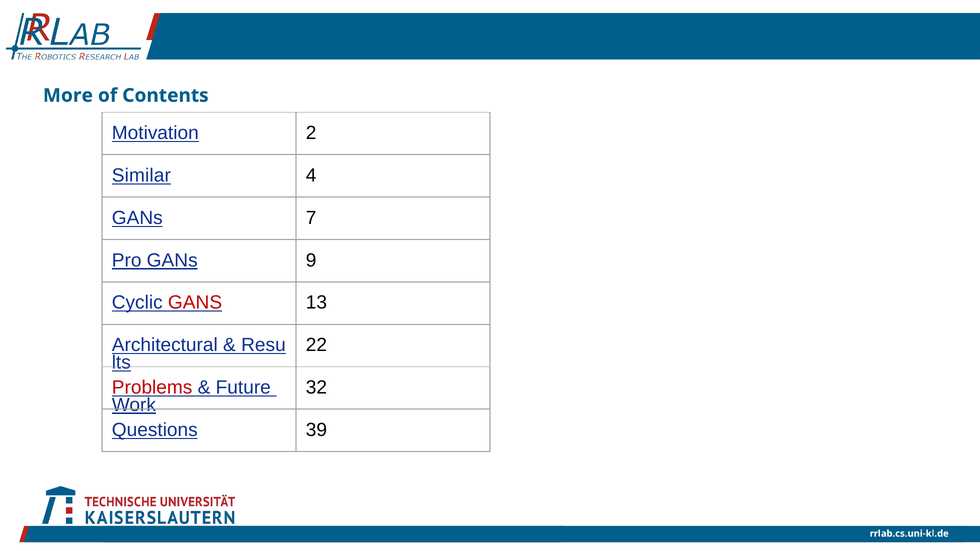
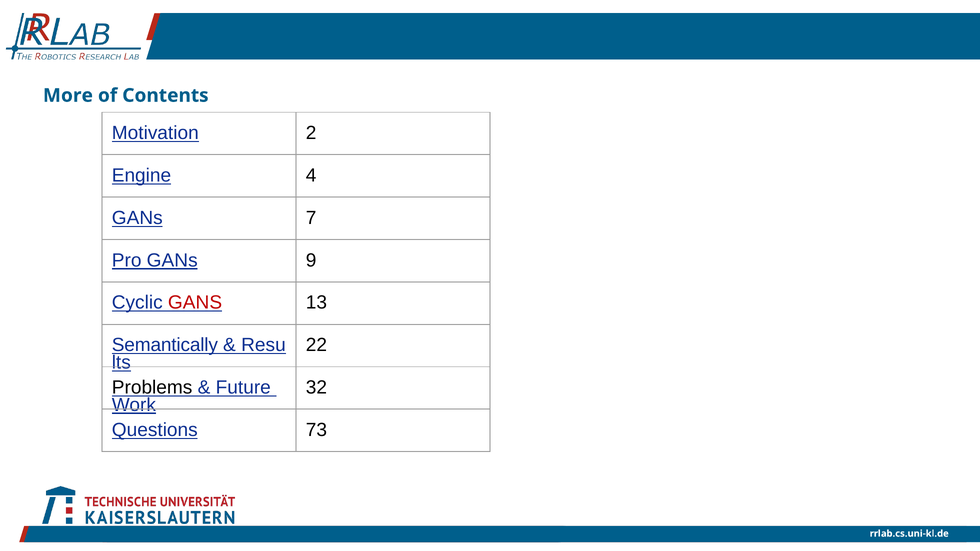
Similar: Similar -> Engine (141, 176)
Architectural: Architectural -> Semantically (165, 345)
Problems colour: red -> black (152, 388)
39: 39 -> 73 (316, 430)
